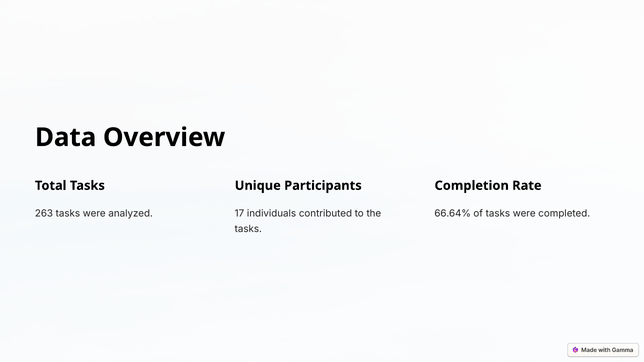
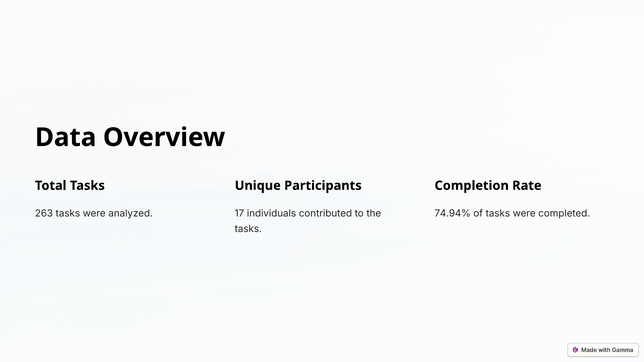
66.64%: 66.64% -> 74.94% (453, 213)
